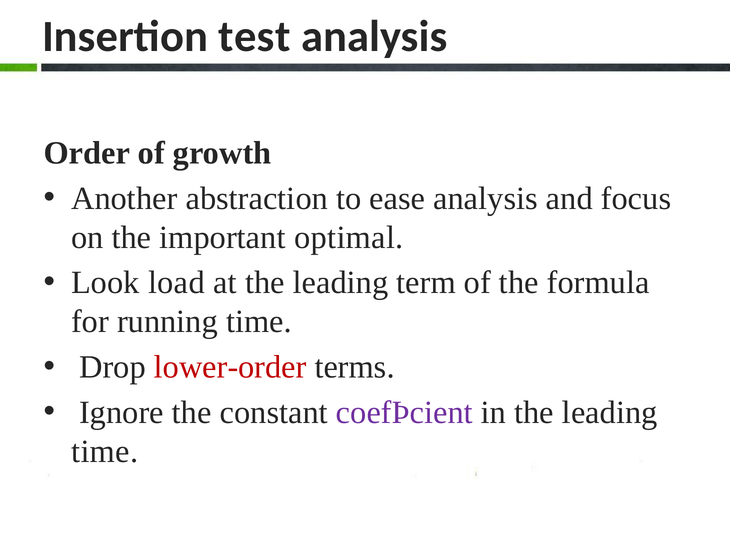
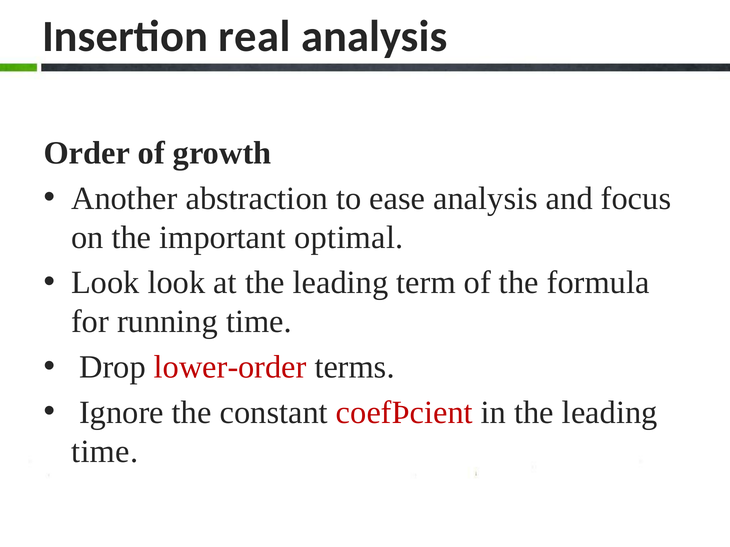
test: test -> real (254, 37)
Look load: load -> look (177, 283)
coefÞcient colour: purple -> red (404, 413)
